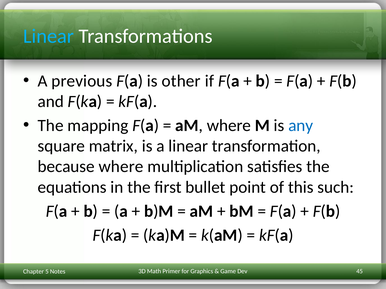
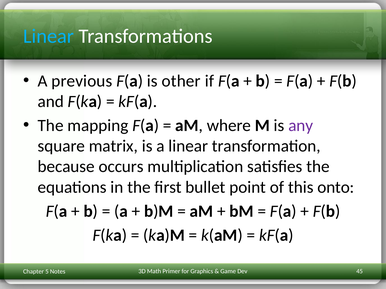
any colour: blue -> purple (301, 126)
because where: where -> occurs (121, 167)
such: such -> onto (336, 187)
